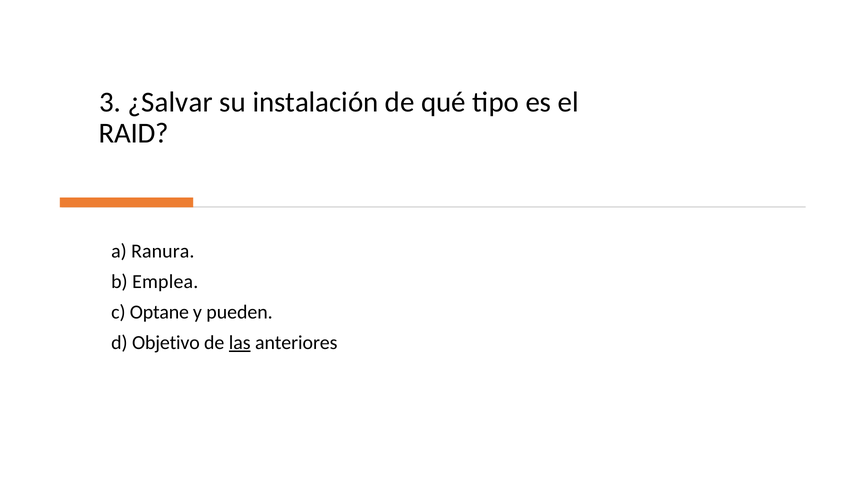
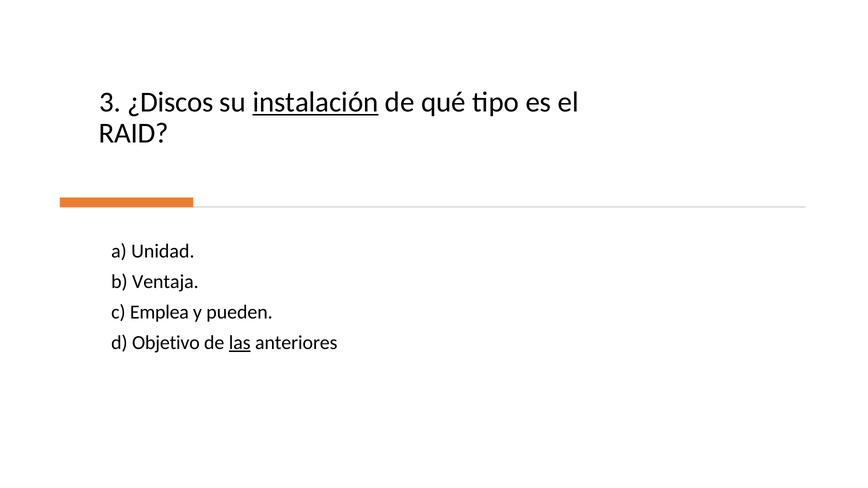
¿Salvar: ¿Salvar -> ¿Discos (170, 102)
instalación underline: none -> present (315, 102)
Ranura: Ranura -> Unidad (163, 251)
Emplea: Emplea -> Ventaja (165, 282)
Optane: Optane -> Emplea (159, 312)
